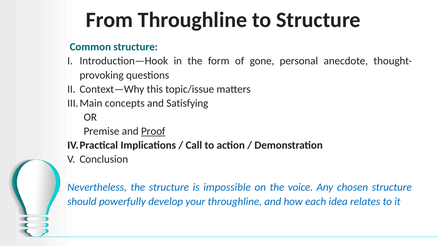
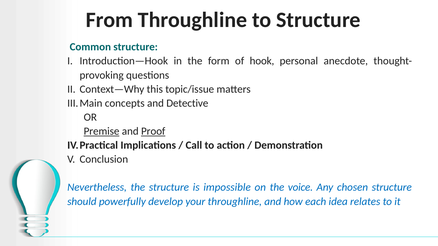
gone: gone -> hook (262, 61)
Satisfying: Satisfying -> Detective (187, 103)
Premise underline: none -> present (102, 131)
